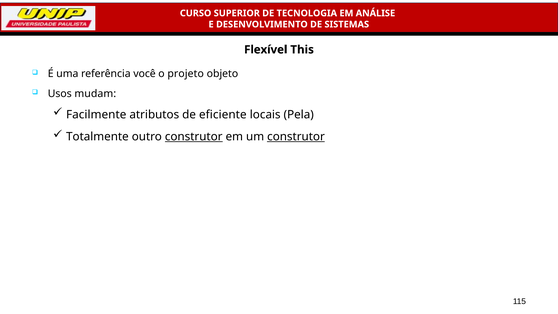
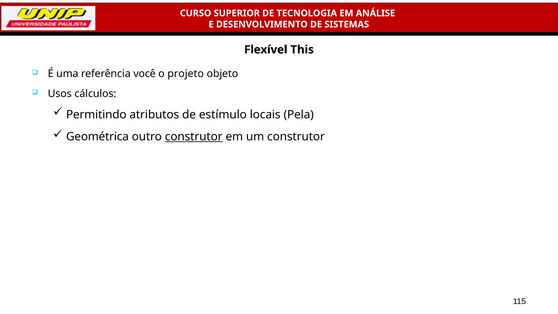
mudam: mudam -> cálculos (95, 94)
Facilmente: Facilmente -> Permitindo (96, 115)
eficiente: eficiente -> estímulo (223, 115)
Totalmente: Totalmente -> Geométrica (97, 137)
construtor underline: present -> none (296, 137)
